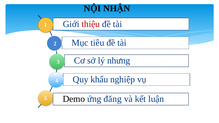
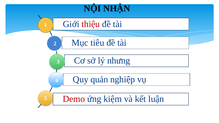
khẩu: khẩu -> quản (99, 80)
Demo colour: black -> red (74, 99)
đăng: đăng -> kiệm (113, 99)
